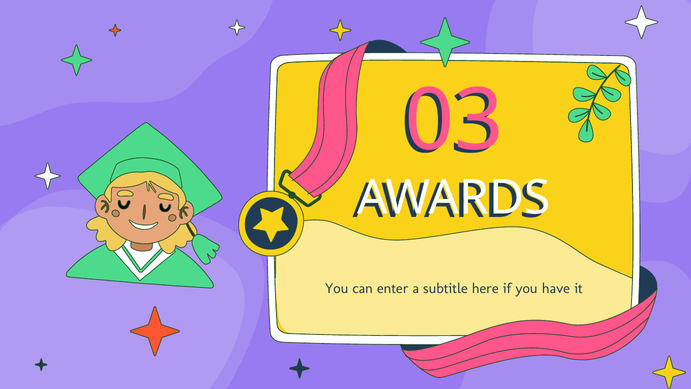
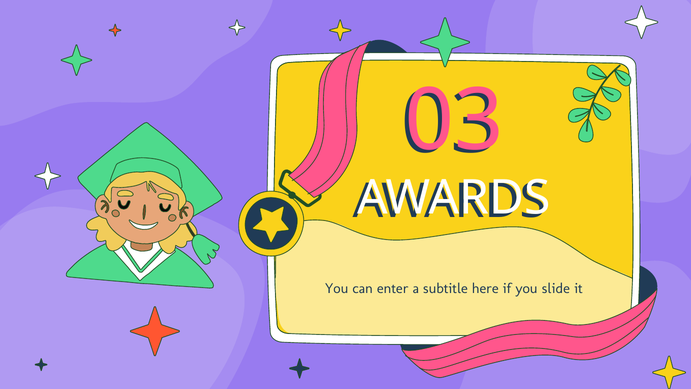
have: have -> slide (556, 288)
